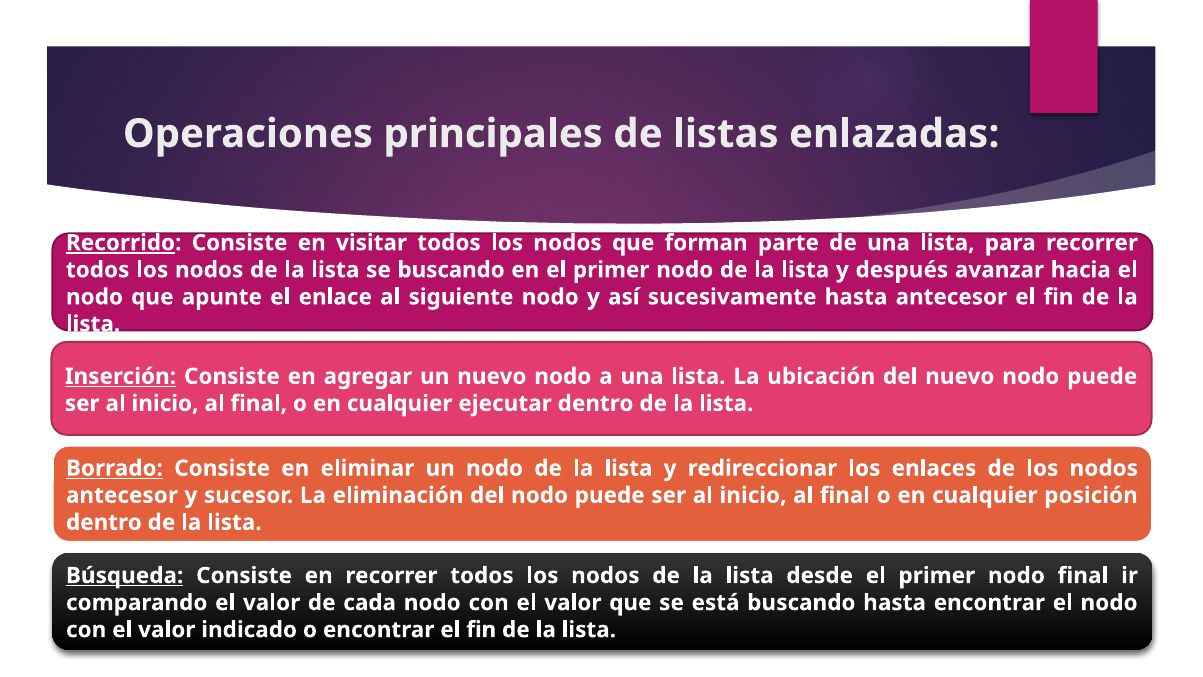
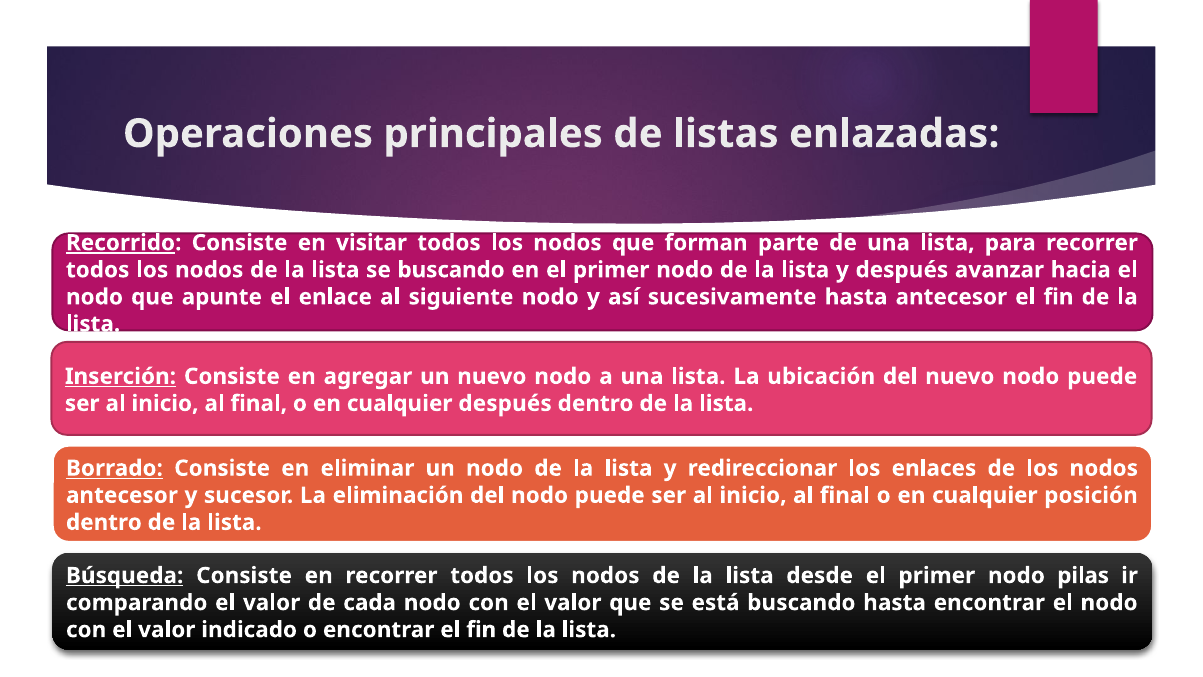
cualquier ejecutar: ejecutar -> después (505, 403)
nodo final: final -> pilas (1083, 575)
